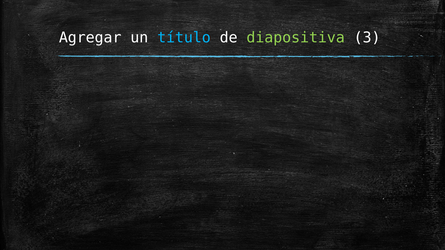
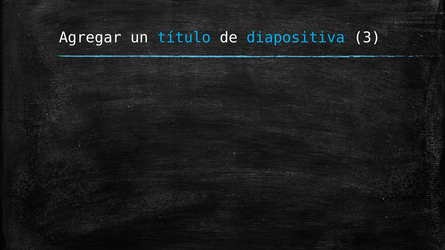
diapositiva colour: light green -> light blue (296, 38)
